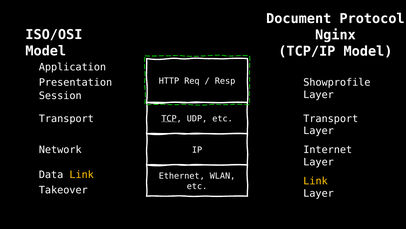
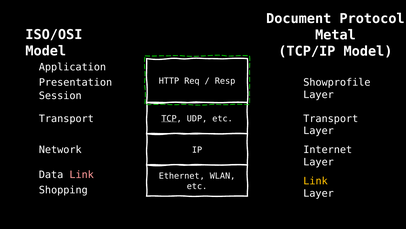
Nginx: Nginx -> Metal (335, 35)
Link colour: yellow -> pink (82, 174)
Takeover: Takeover -> Shopping (63, 190)
